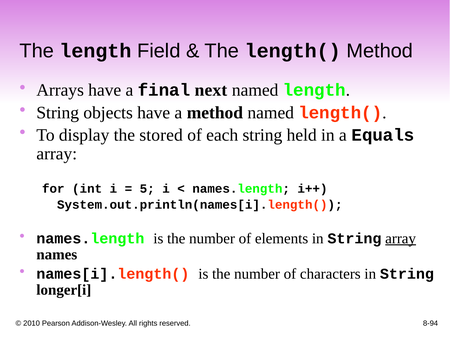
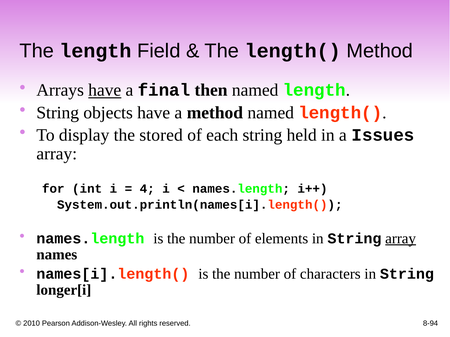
have underline: none -> present (105, 90)
next: next -> then (211, 90)
Equals: Equals -> Issues (383, 135)
5: 5 -> 4 (147, 189)
